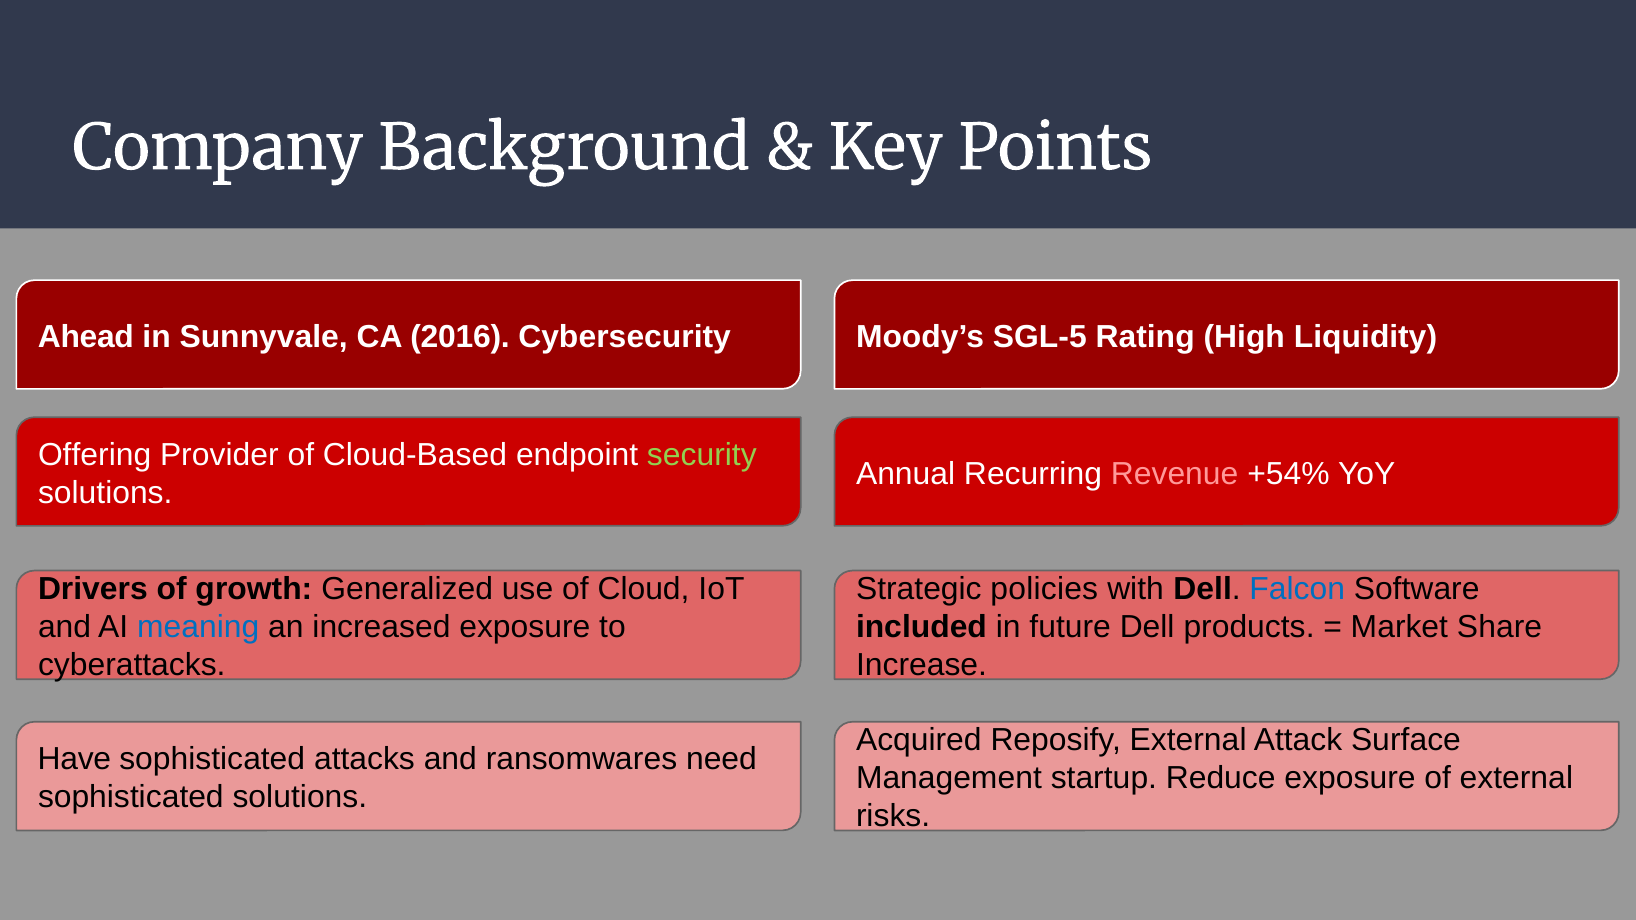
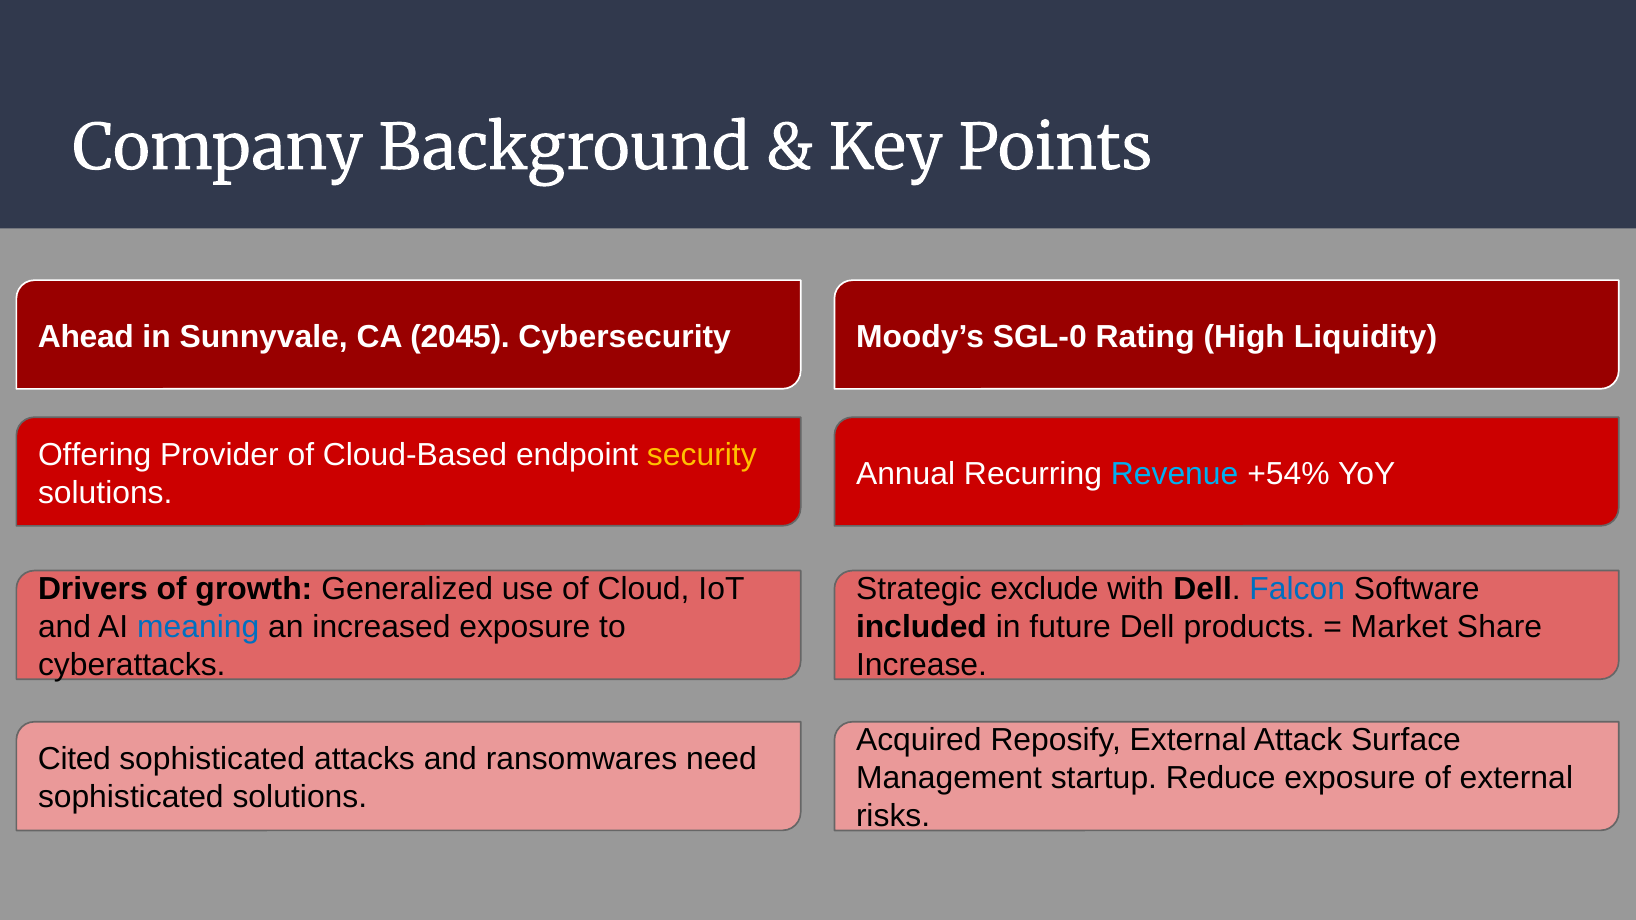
2016: 2016 -> 2045 (460, 337)
SGL-5: SGL-5 -> SGL-0 (1040, 337)
security colour: light green -> yellow (702, 455)
Revenue colour: pink -> light blue (1175, 474)
policies: policies -> exclude (1045, 589)
Have: Have -> Cited (74, 759)
